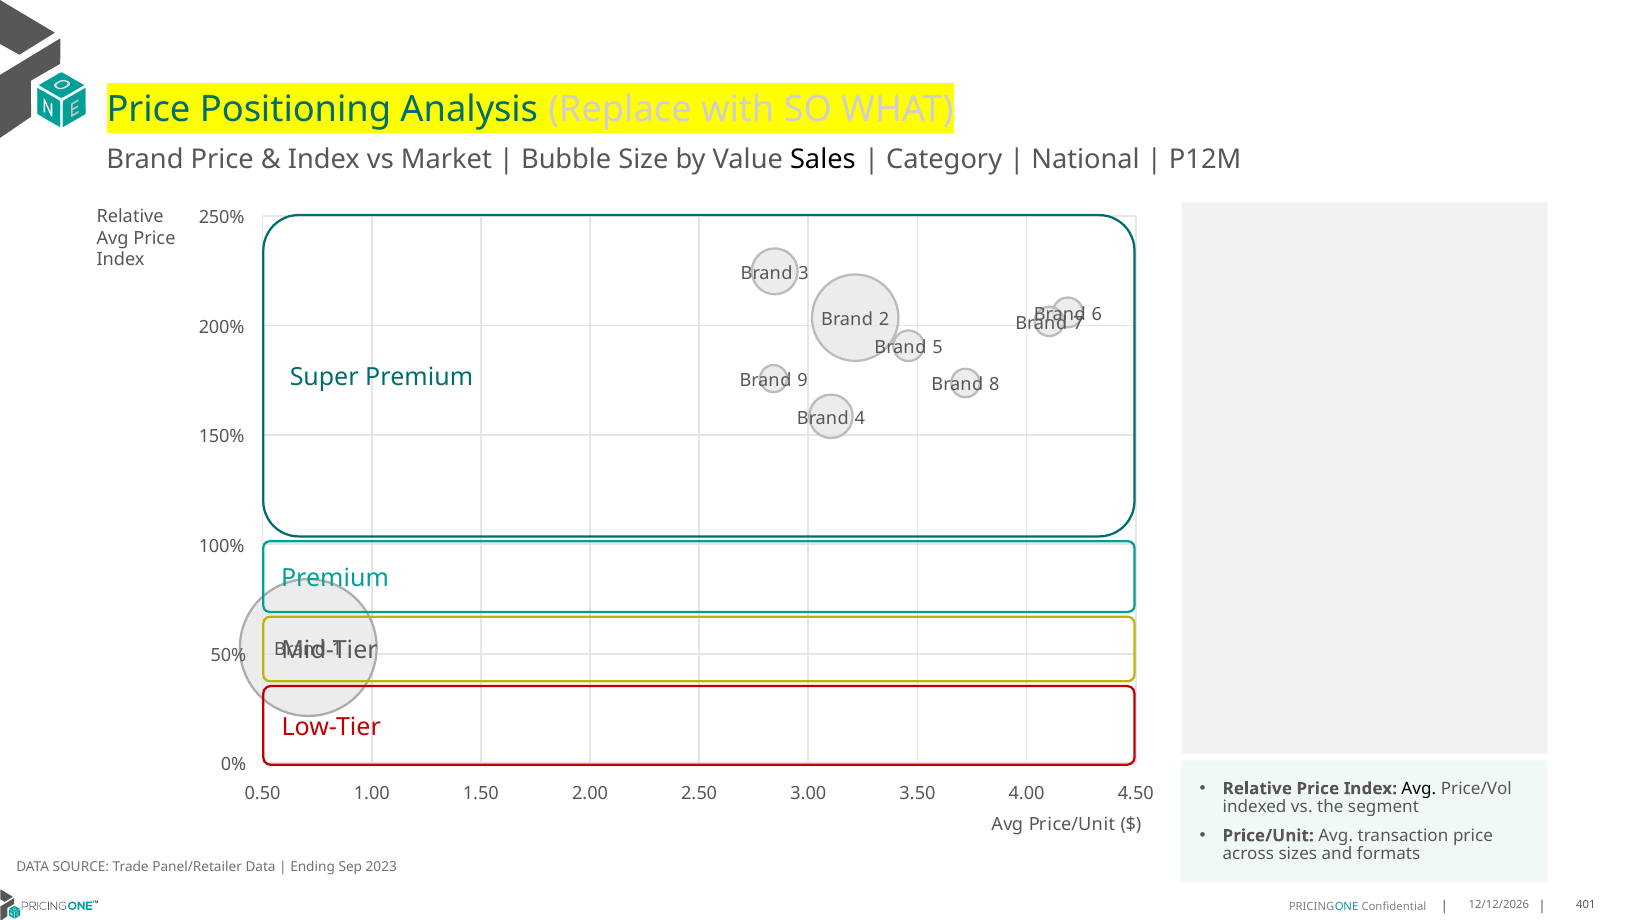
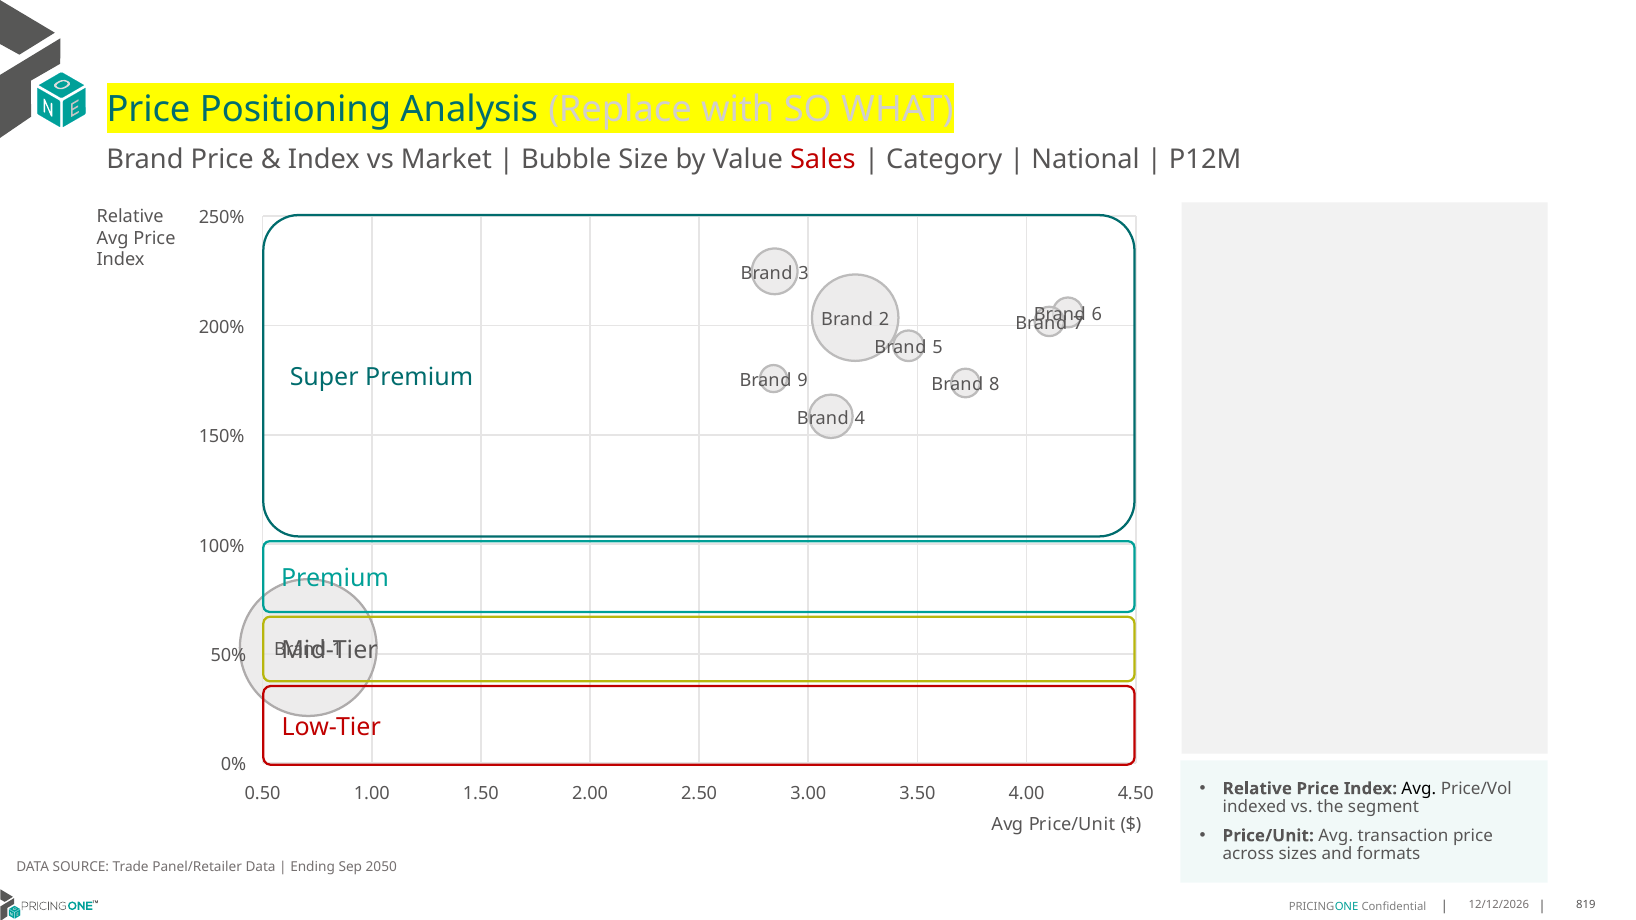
Sales colour: black -> red (823, 160)
2023: 2023 -> 2050 (381, 867)
401: 401 -> 819 (1586, 905)
